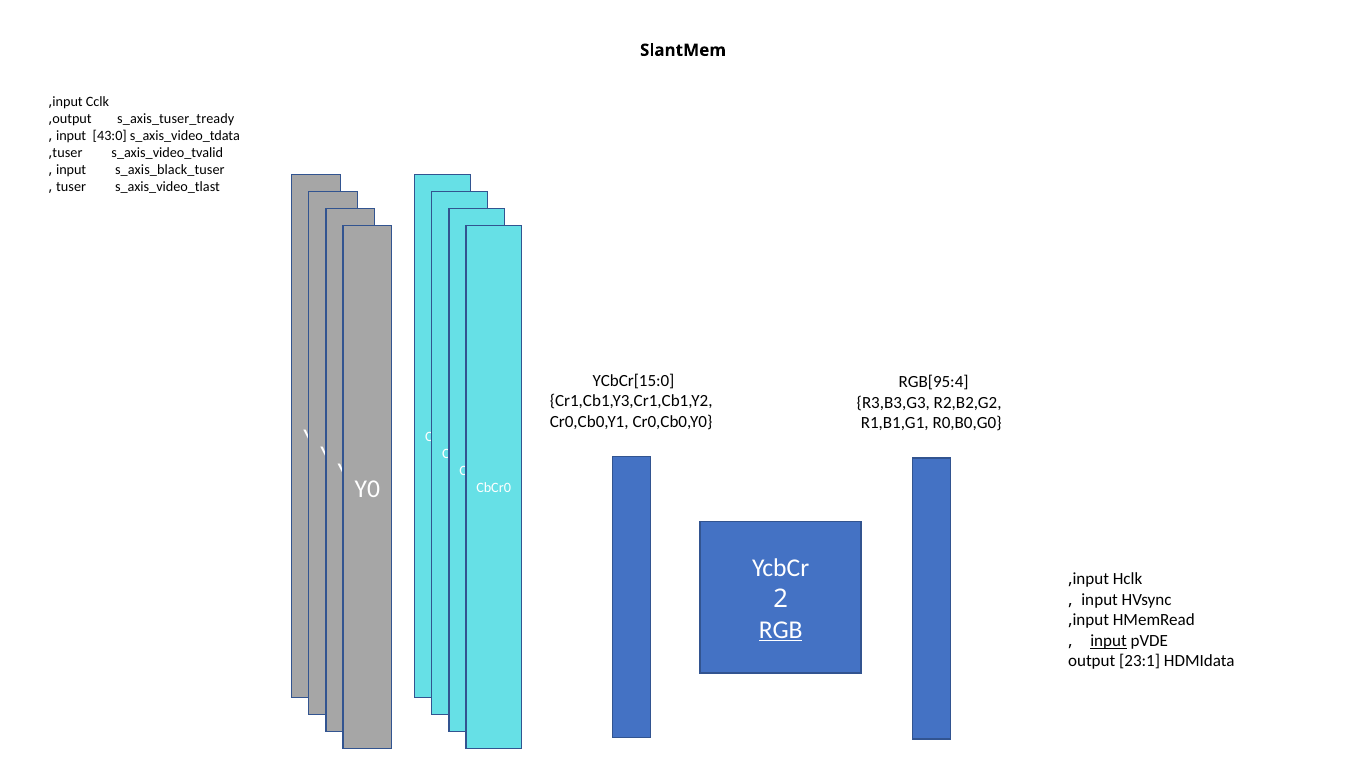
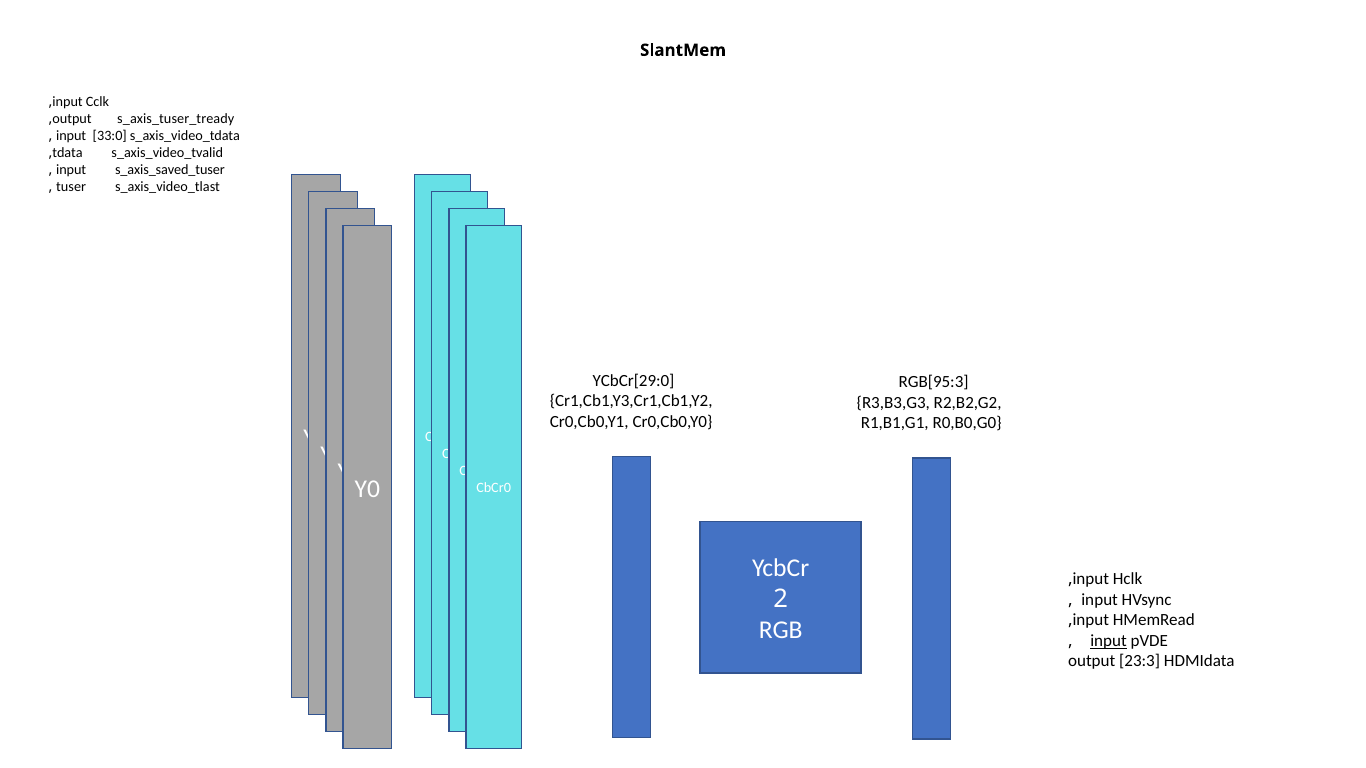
43:0: 43:0 -> 33:0 (110, 136)
tuser: tuser -> tdata (68, 153)
s_axis_black_tuser: s_axis_black_tuser -> s_axis_saved_tuser (170, 170)
YCbCr[15:0: YCbCr[15:0 -> YCbCr[29:0 (634, 381)
RGB[95:4: RGB[95:4 -> RGB[95:3 (934, 382)
RGB underline: present -> none (781, 630)
23:1: 23:1 -> 23:3 (1140, 662)
